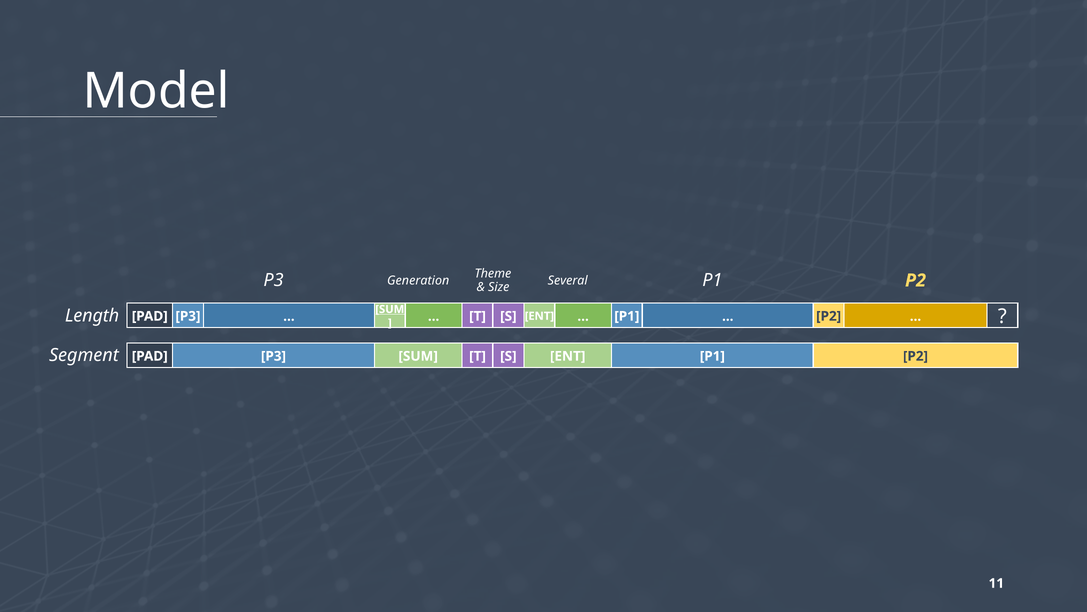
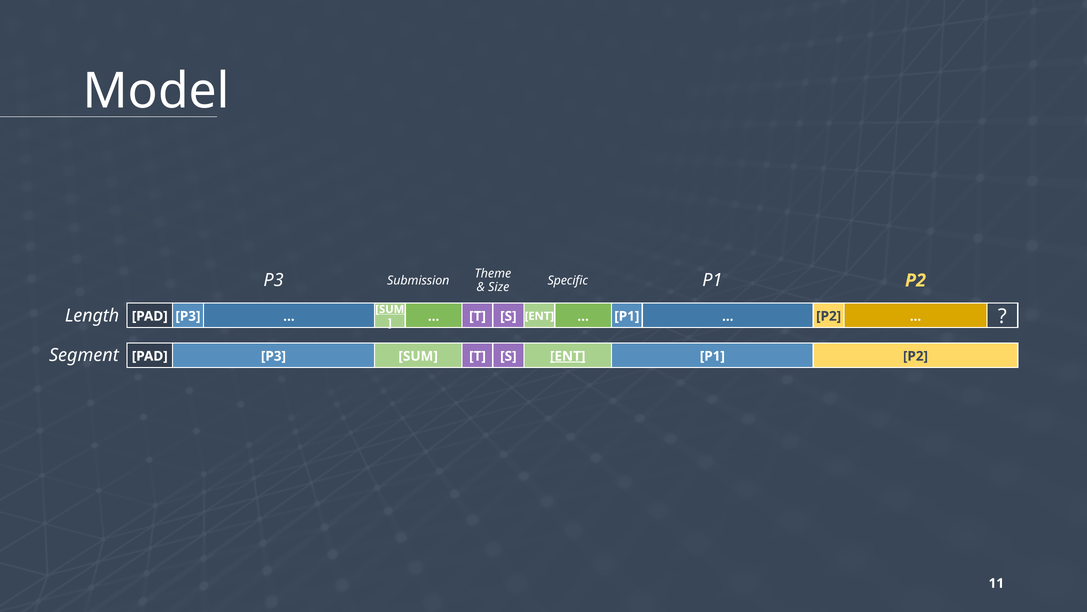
Generation: Generation -> Submission (418, 280)
Several: Several -> Specific (568, 280)
ENT underline: none -> present (568, 356)
